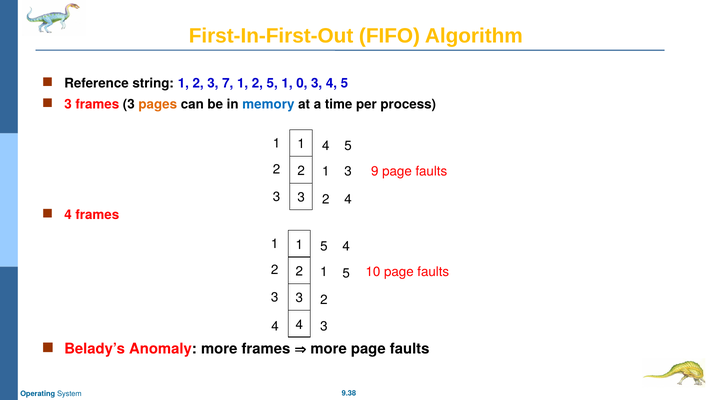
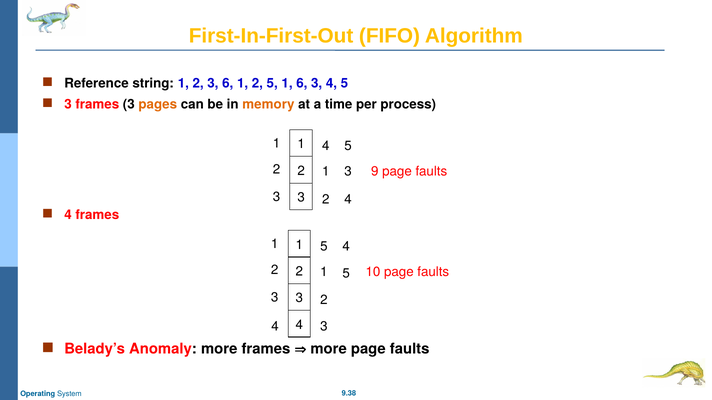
3 7: 7 -> 6 (228, 84)
1 0: 0 -> 6 (302, 84)
memory colour: blue -> orange (268, 104)
